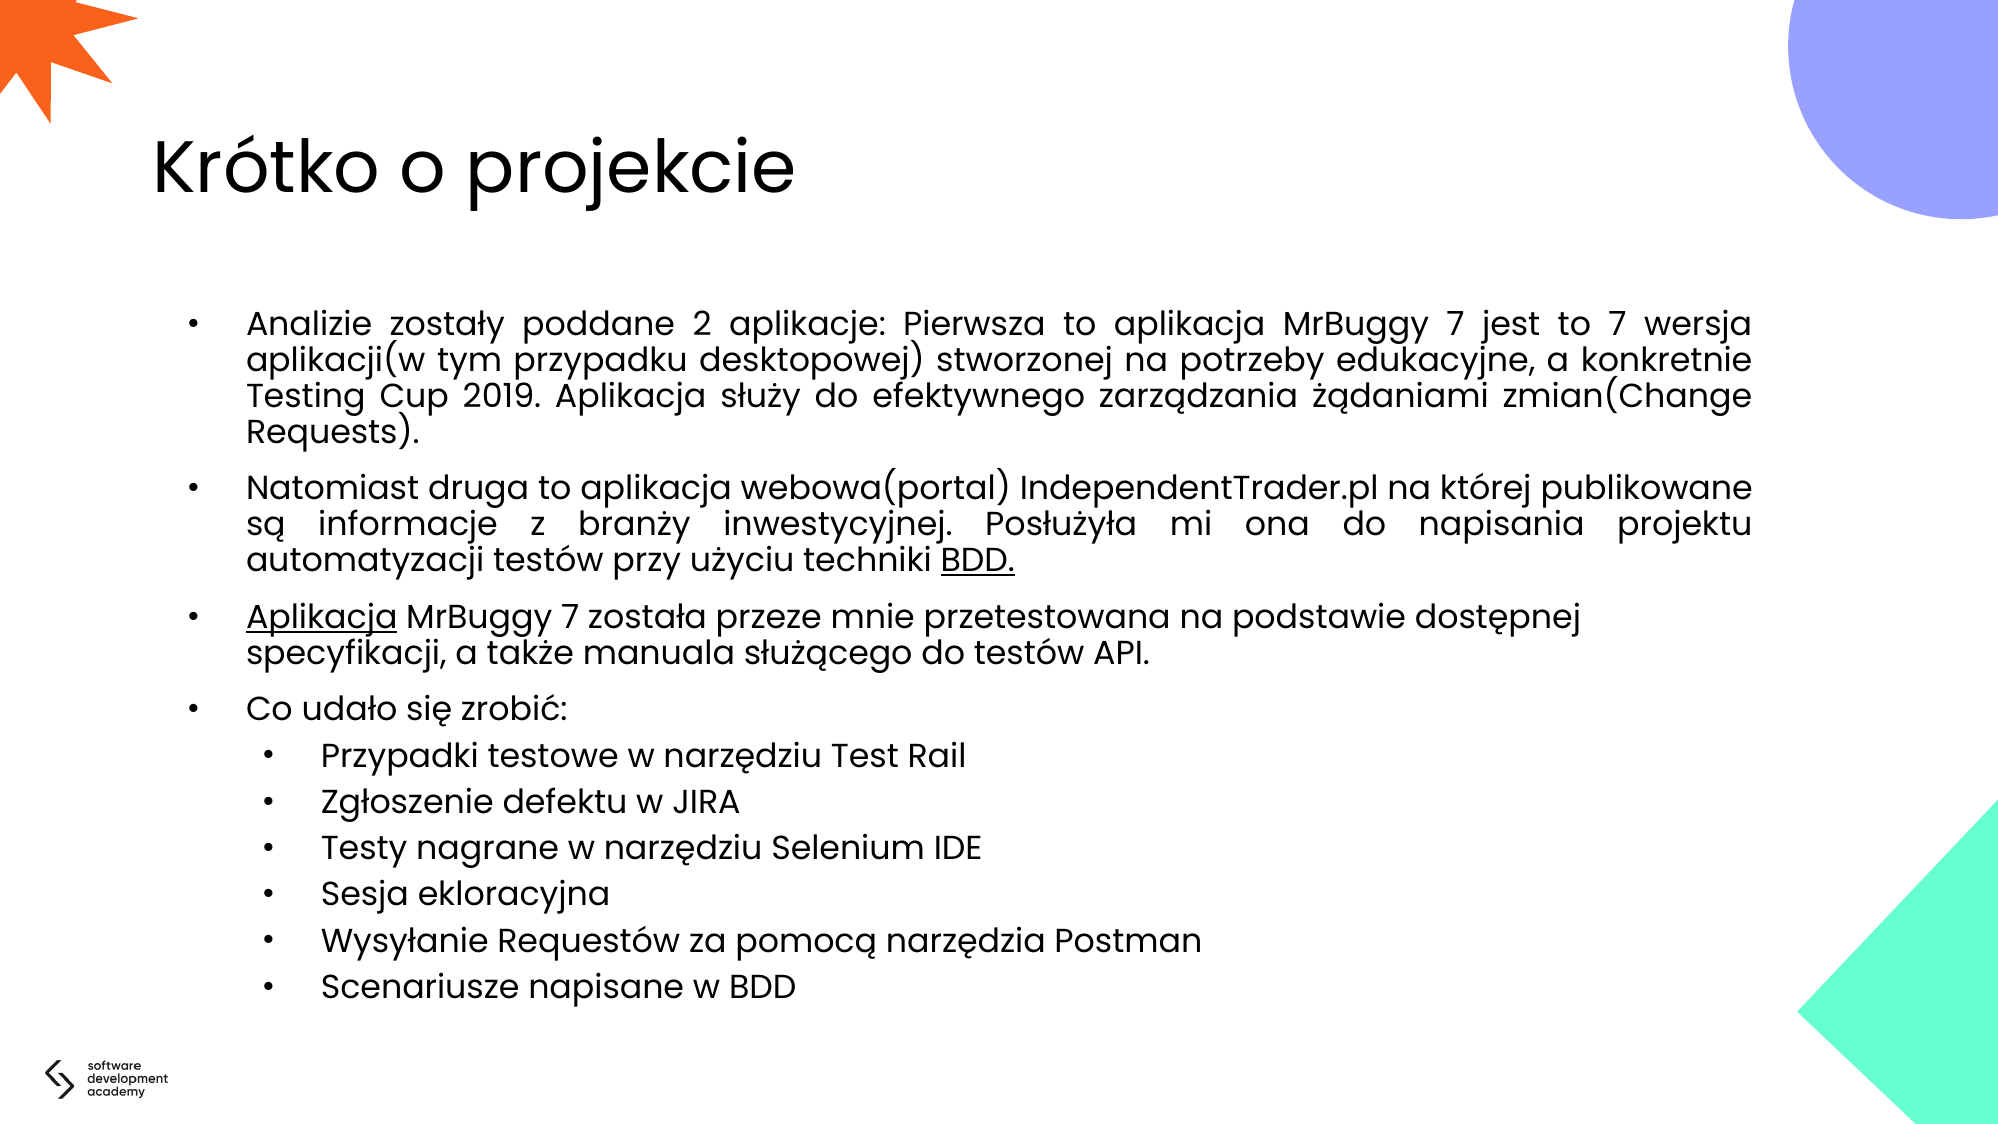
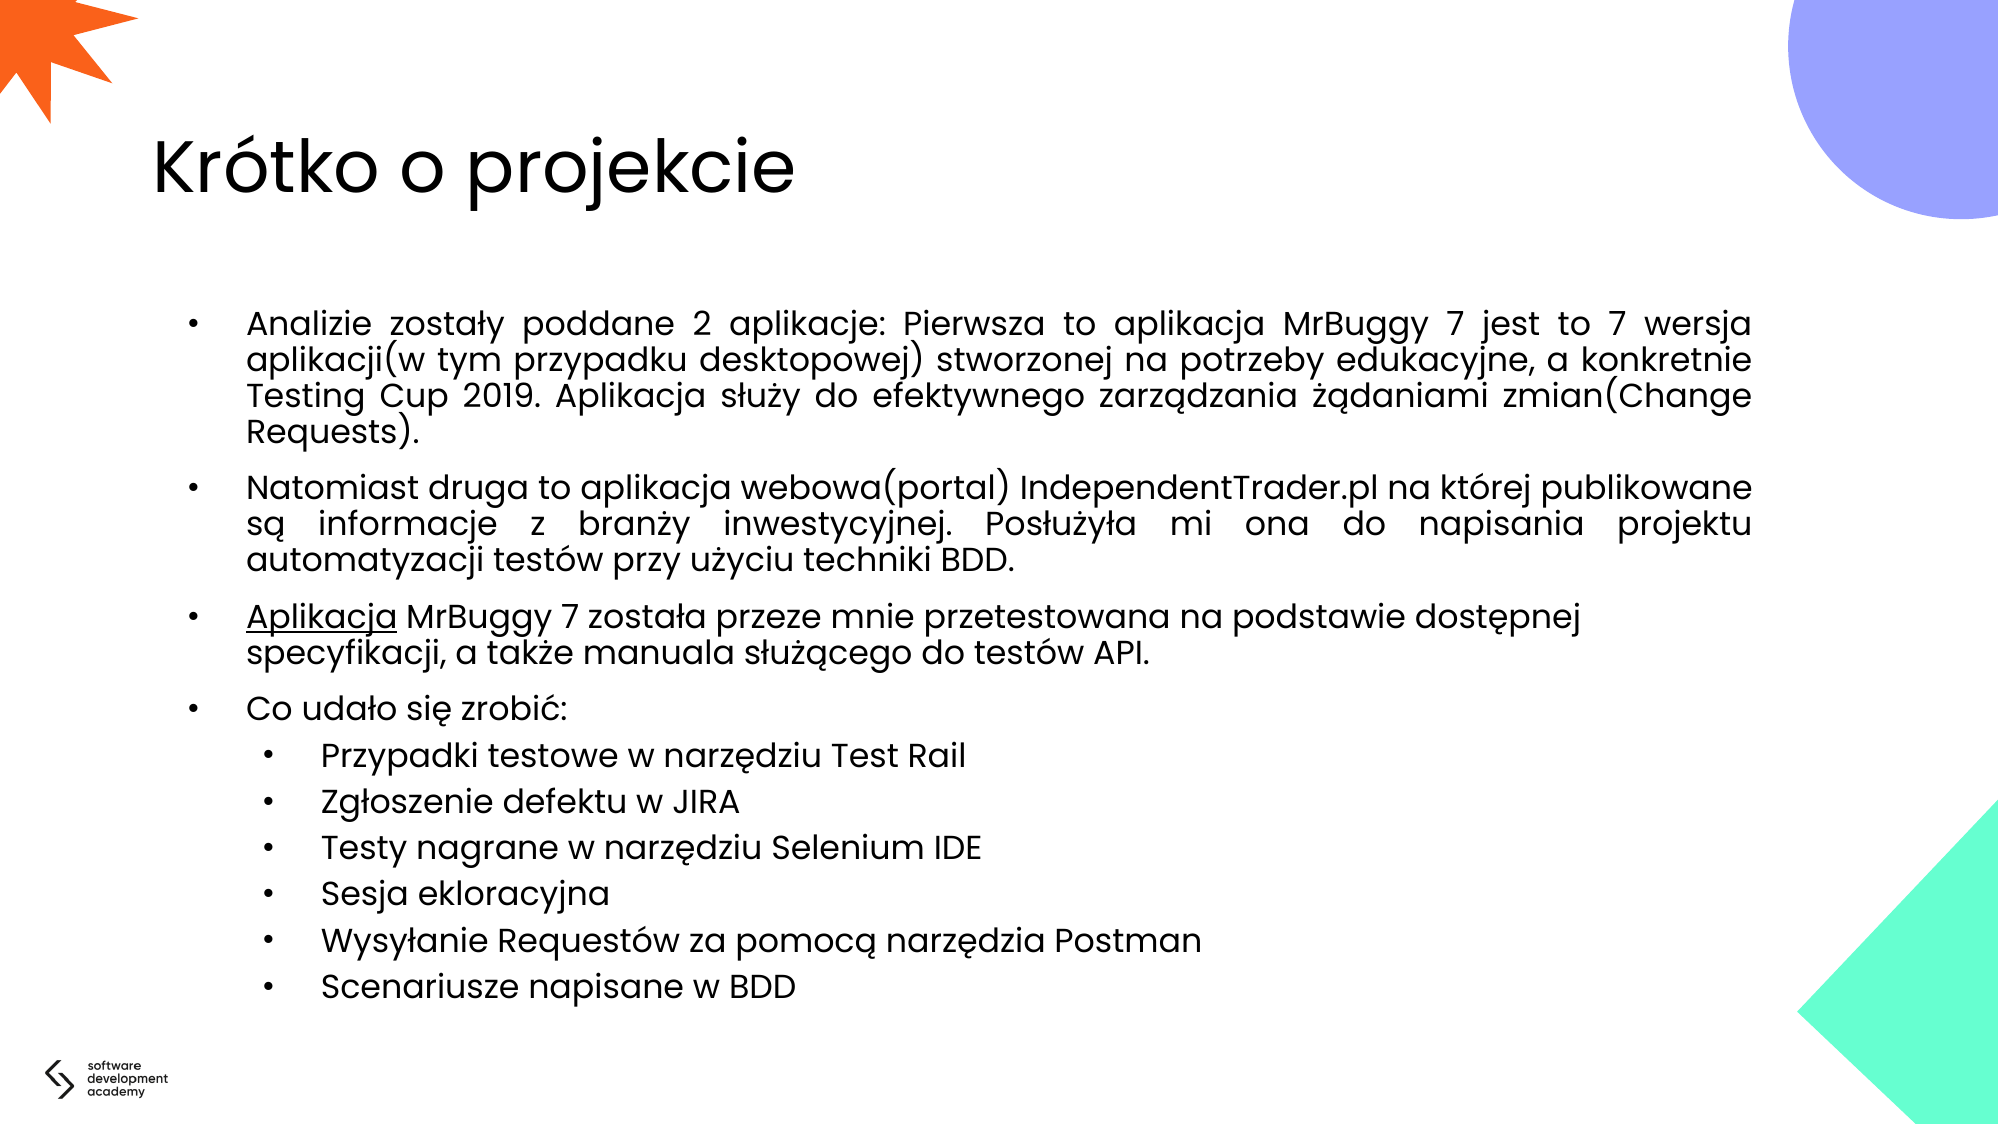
BDD underline: present -> none (978, 560)
